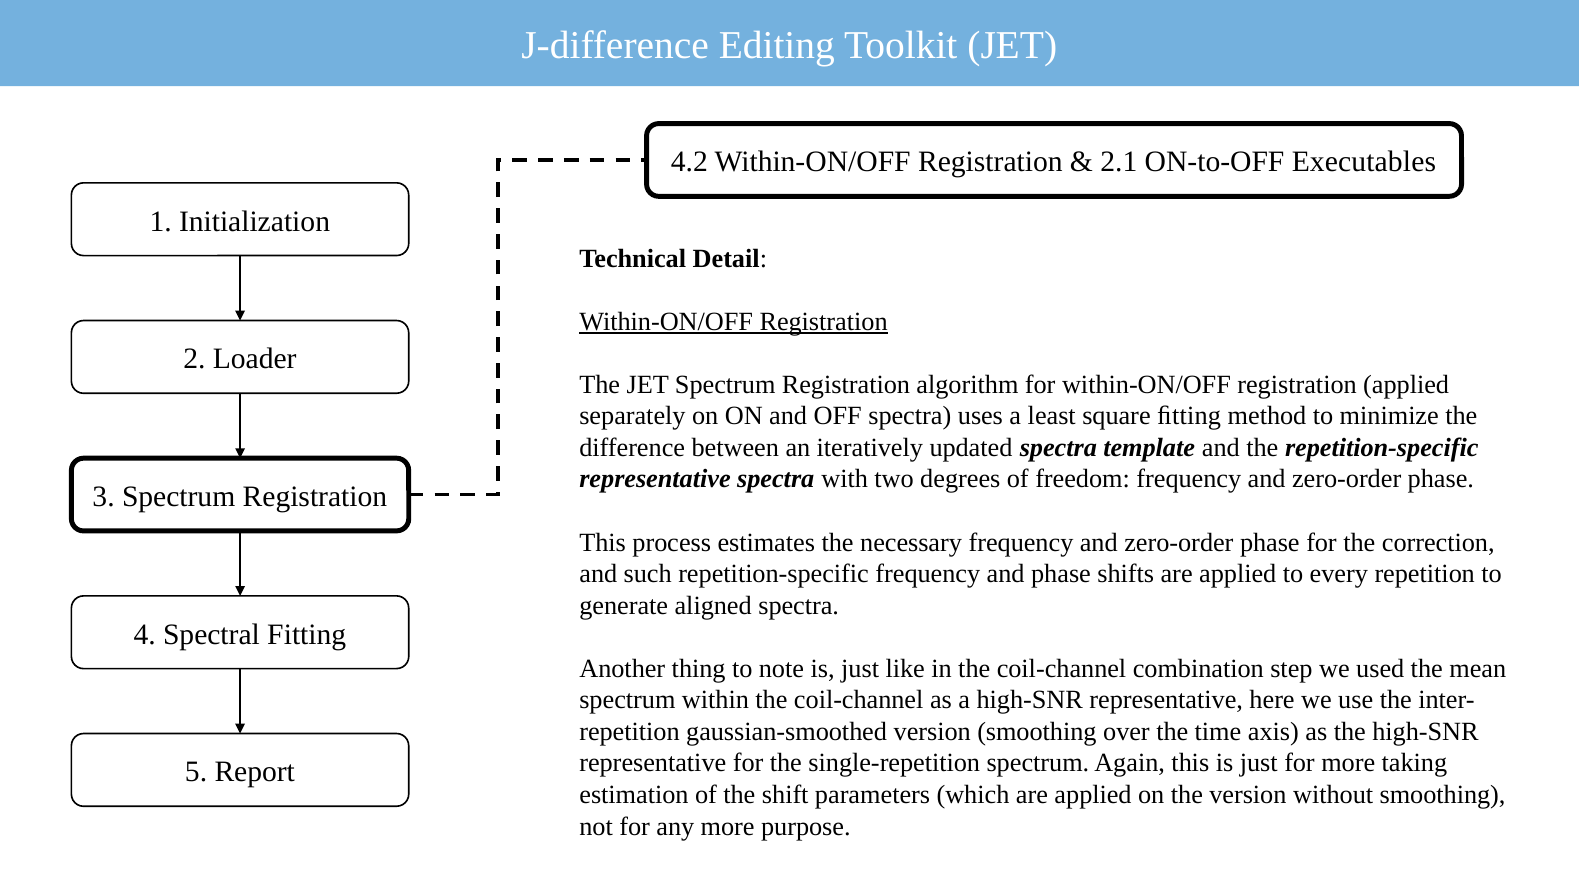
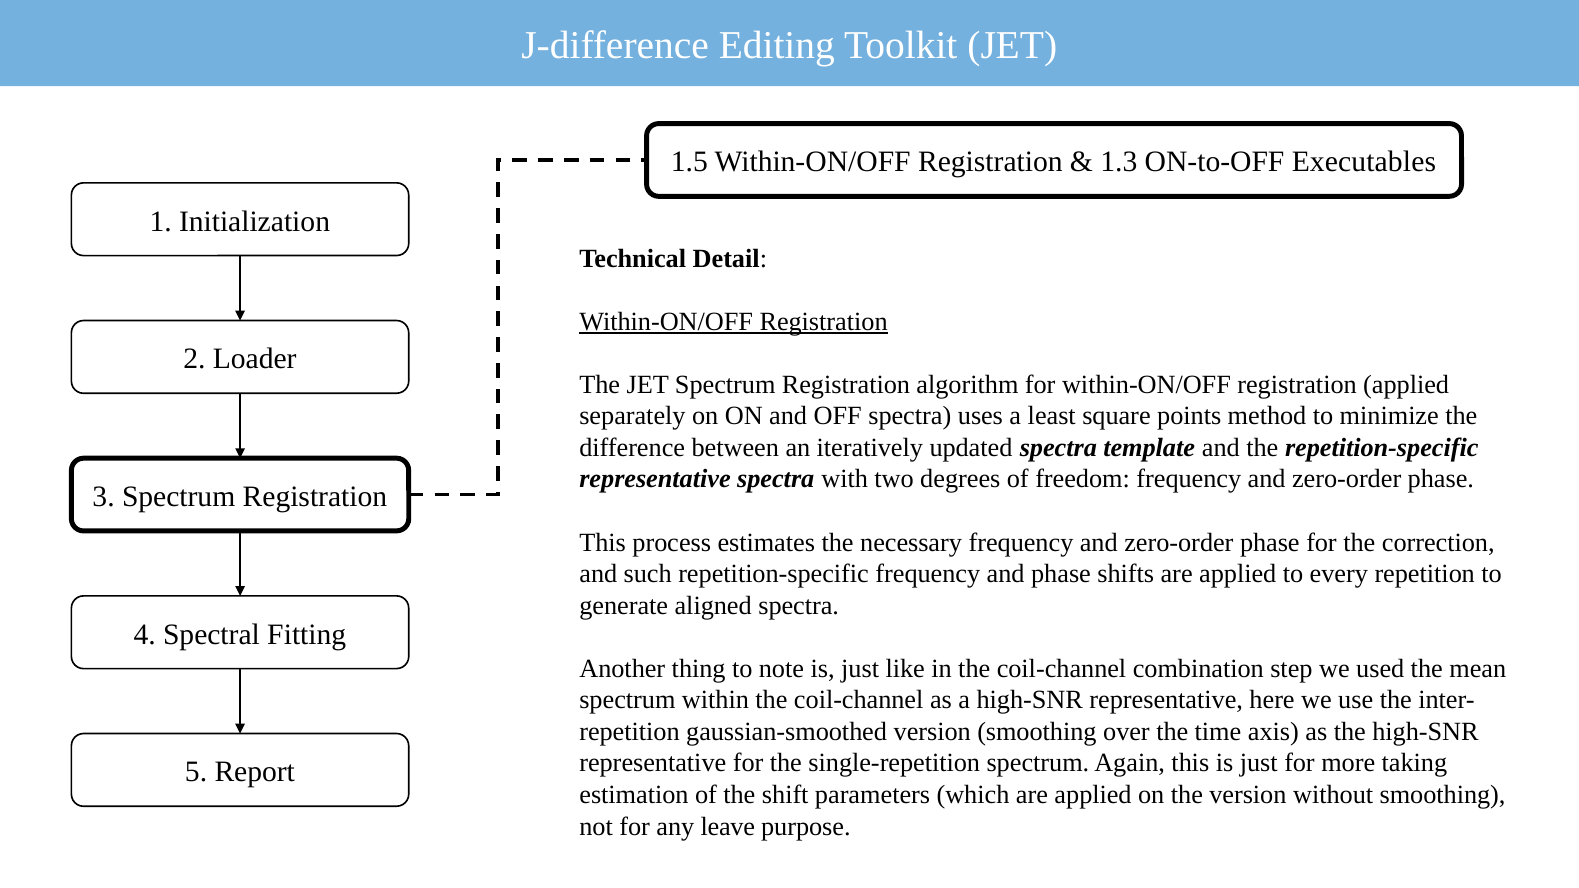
4.2: 4.2 -> 1.5 (689, 162)
2.1: 2.1 -> 1.3 (1119, 162)
square ﬁtting: ﬁtting -> points (1189, 416)
any more: more -> leave (728, 827)
